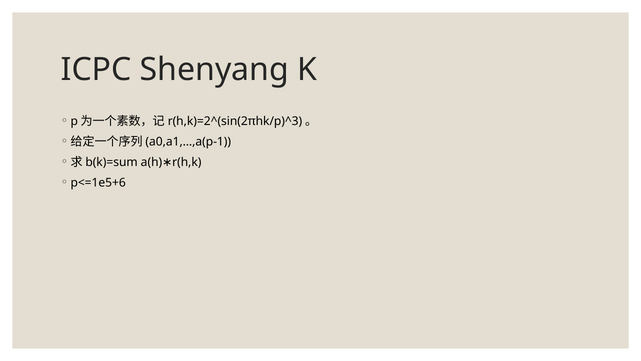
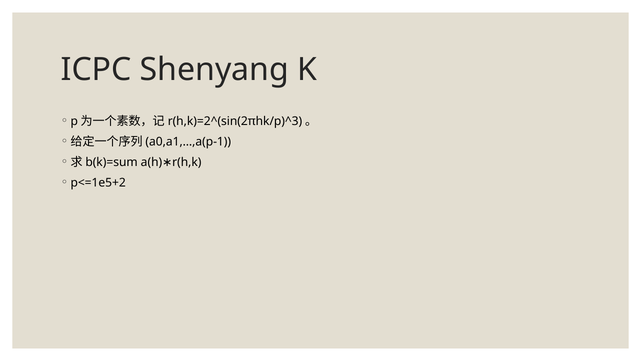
p<=1e5+6: p<=1e5+6 -> p<=1e5+2 (98, 182)
